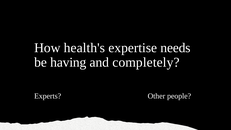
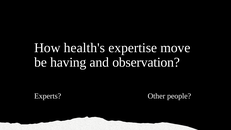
needs: needs -> move (175, 48)
completely: completely -> observation (146, 62)
